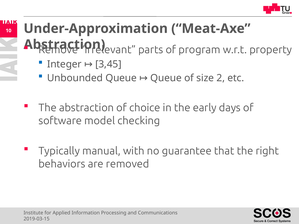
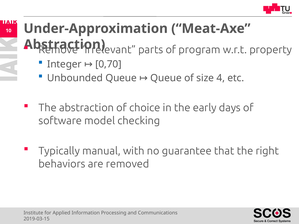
3,45: 3,45 -> 0,70 (108, 64)
2: 2 -> 4 (221, 78)
